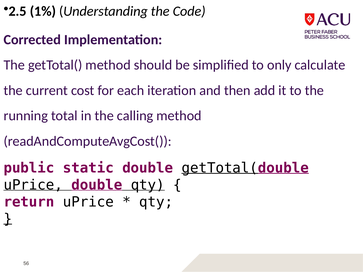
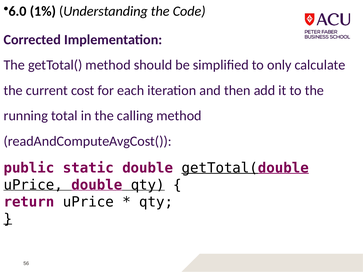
2.5: 2.5 -> 6.0 (18, 11)
